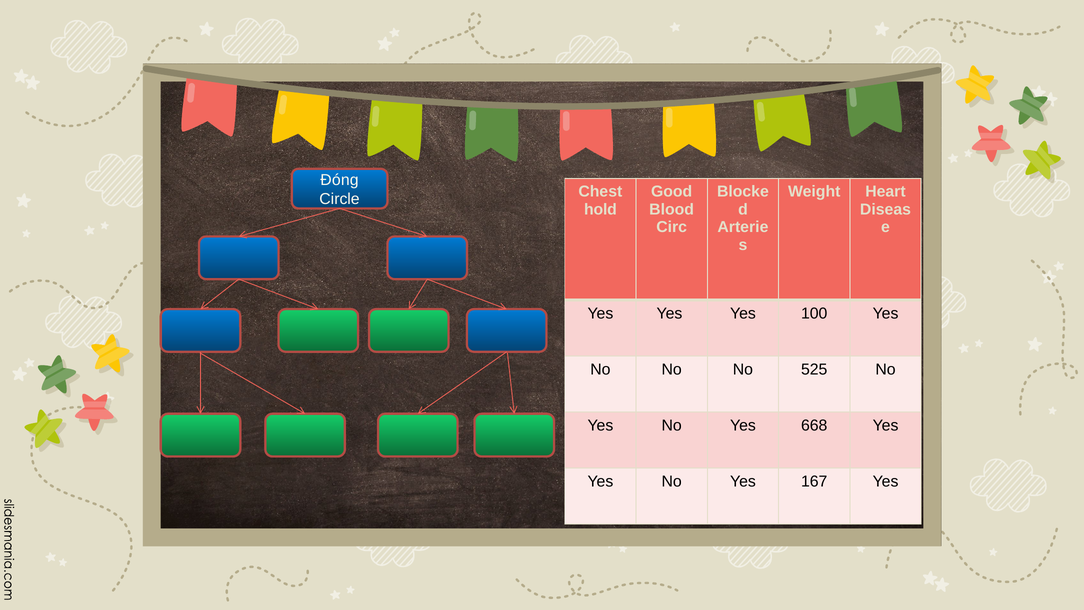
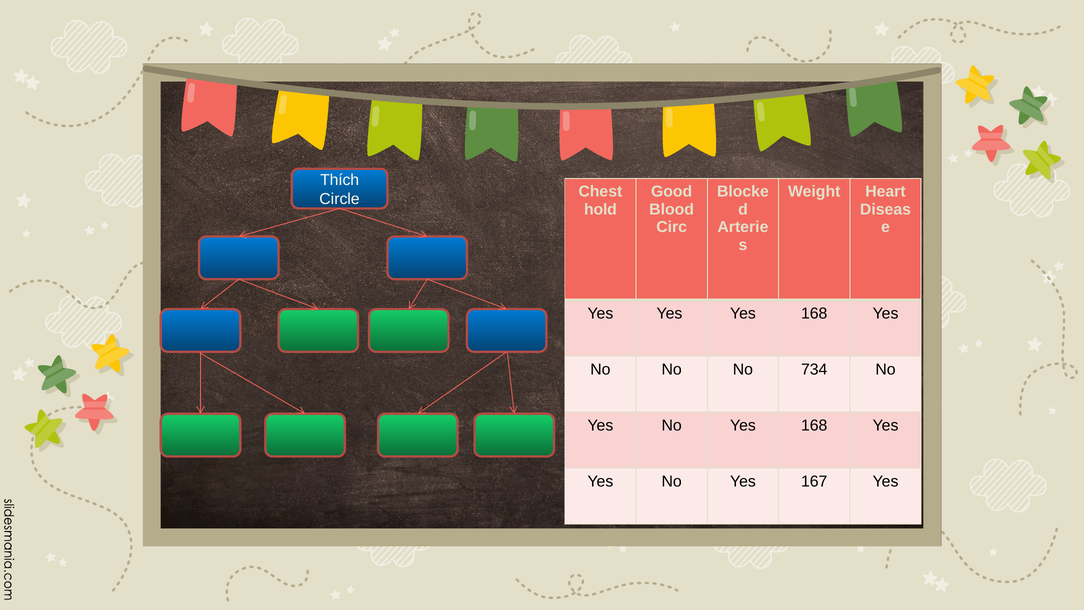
Đóng: Đóng -> Thích (340, 180)
Yes Yes 100: 100 -> 168 (814, 313)
525: 525 -> 734 (814, 369)
No Yes 668: 668 -> 168 (814, 425)
